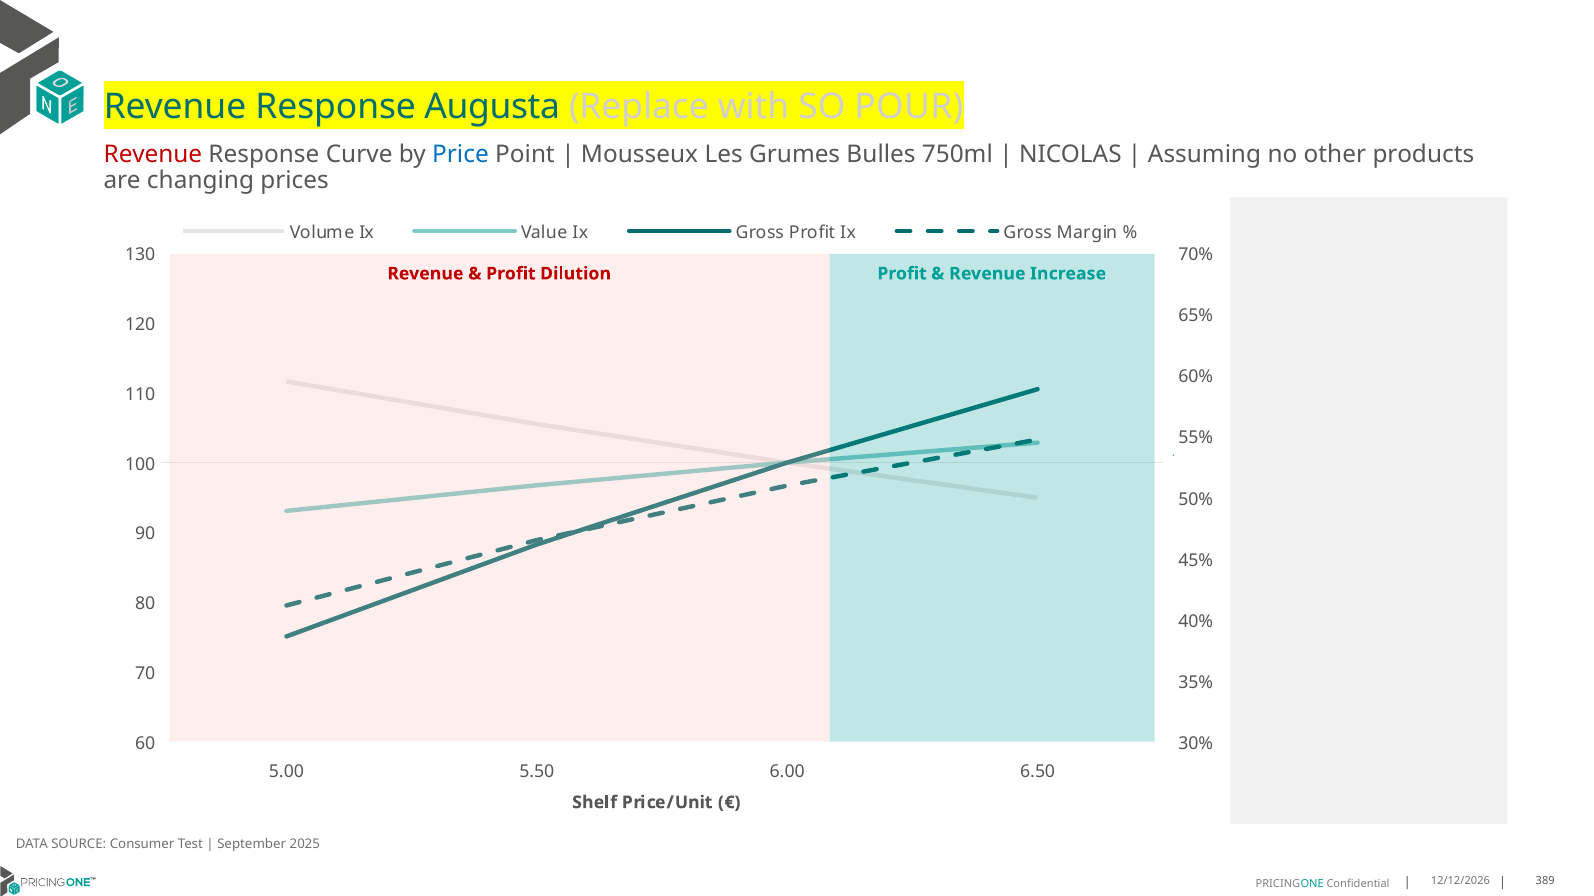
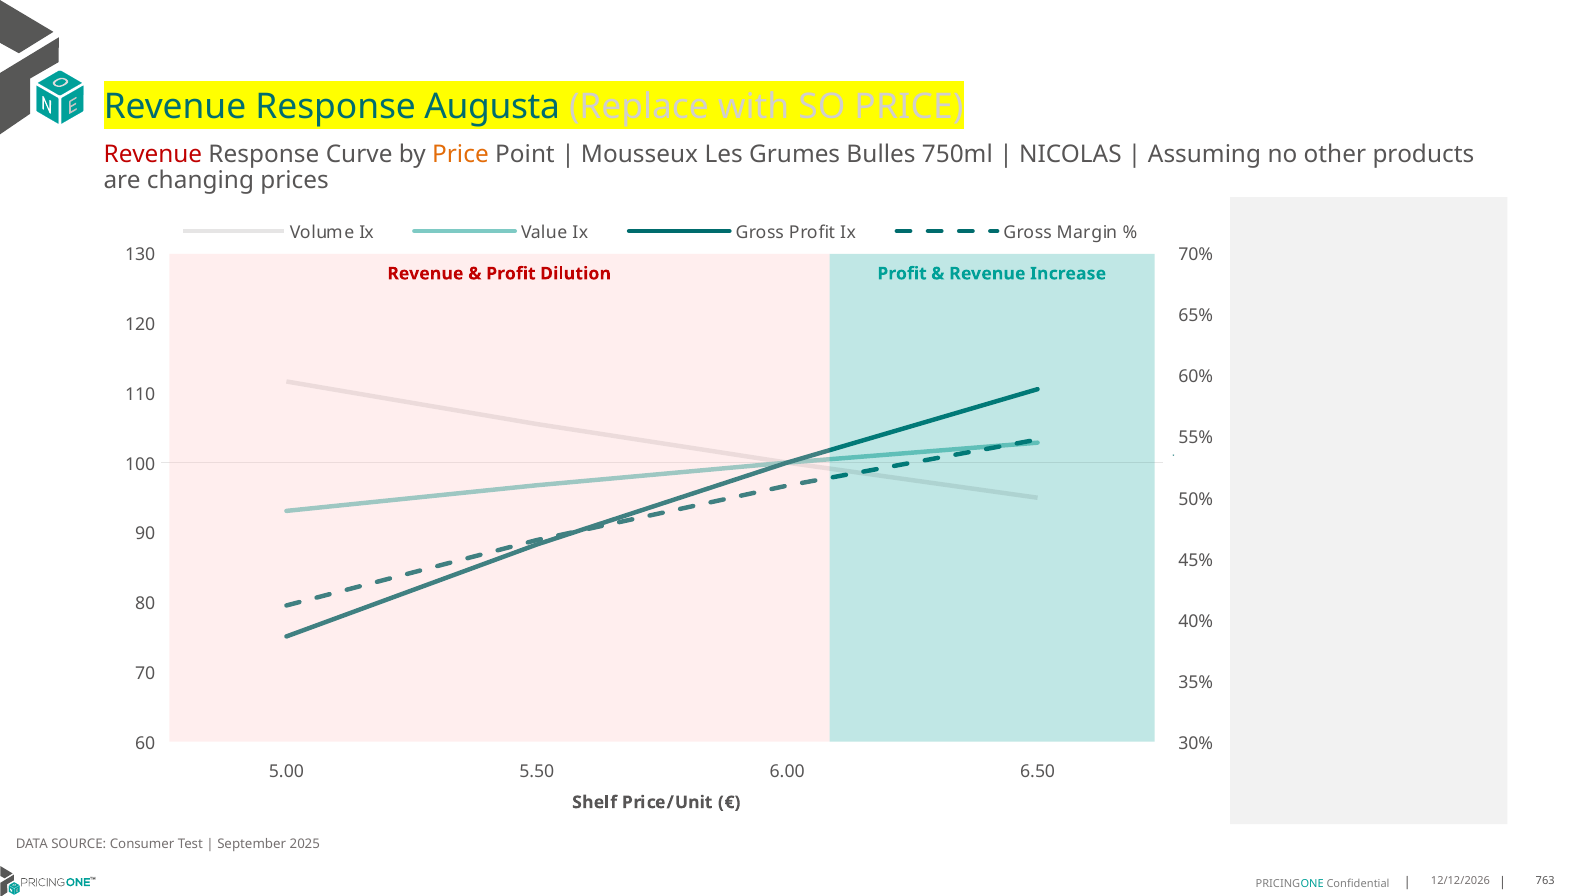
SO POUR: POUR -> PRICE (909, 107)
Price colour: blue -> orange (460, 154)
389: 389 -> 763 (1545, 882)
